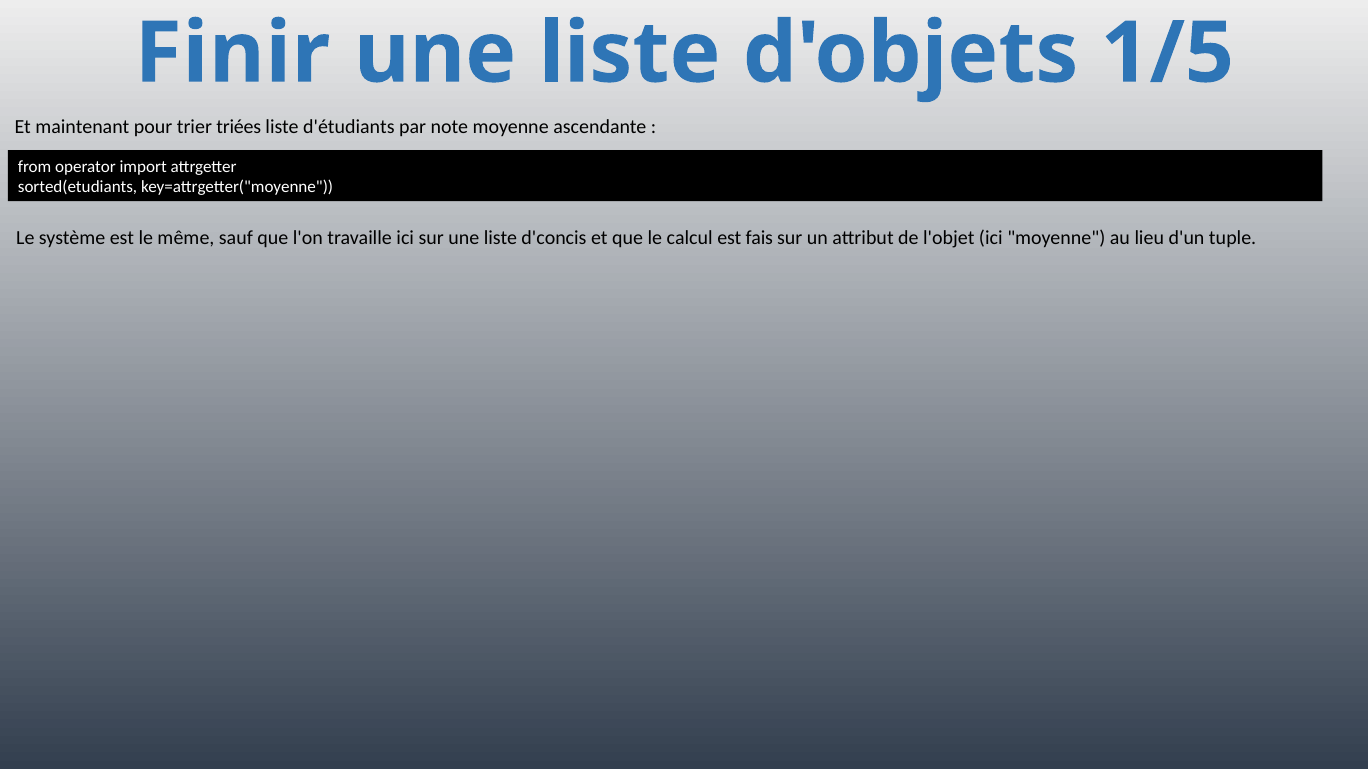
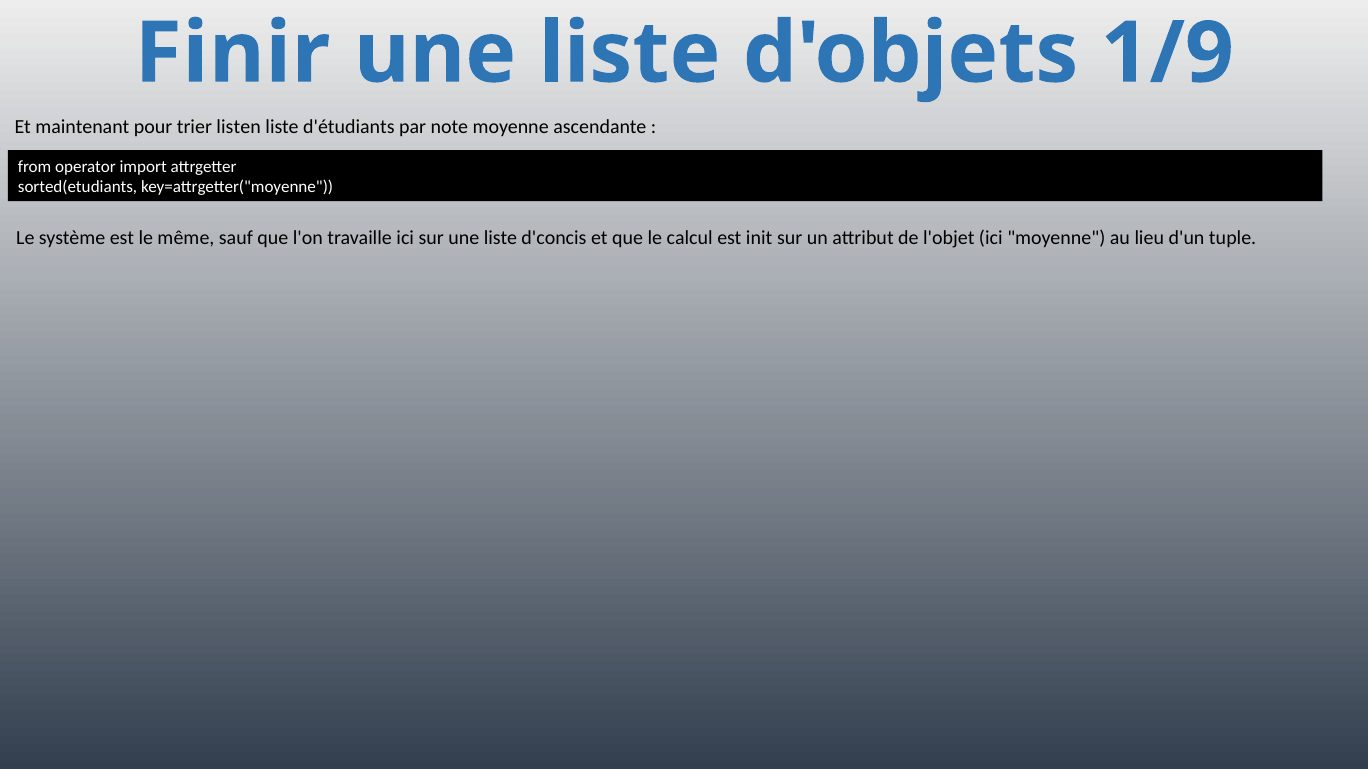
1/5: 1/5 -> 1/9 (1167, 54)
triées: triées -> listen (239, 127)
fais: fais -> init (759, 238)
